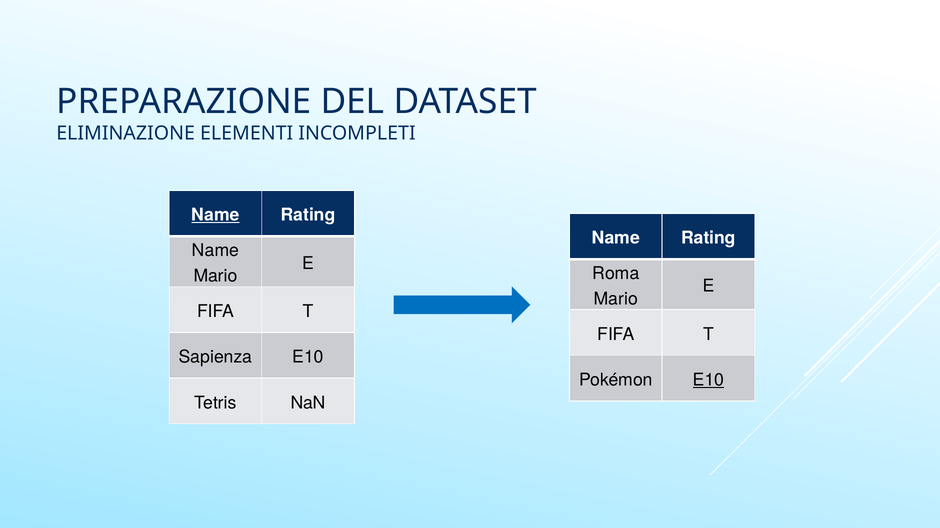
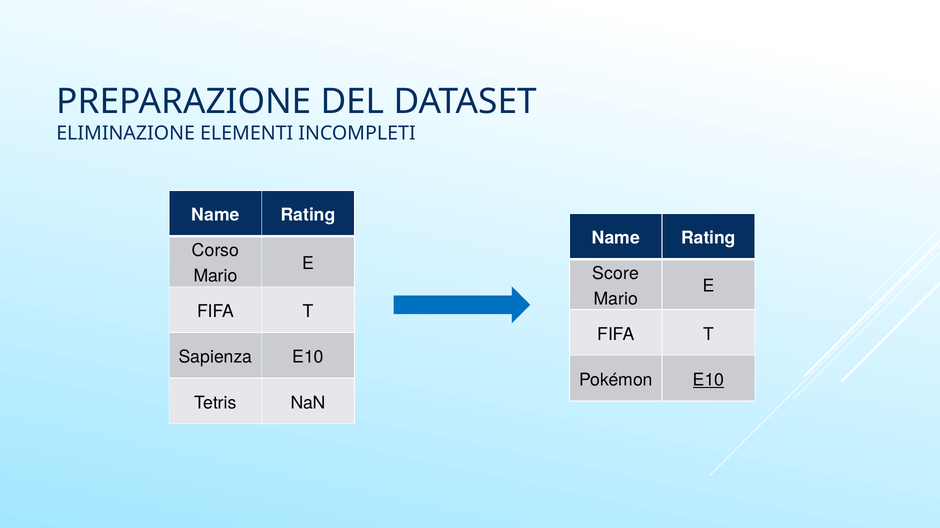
Name underline: present -> none (215, 215)
Name: Name -> Corso (215, 251)
Roma: Roma -> Score (616, 274)
